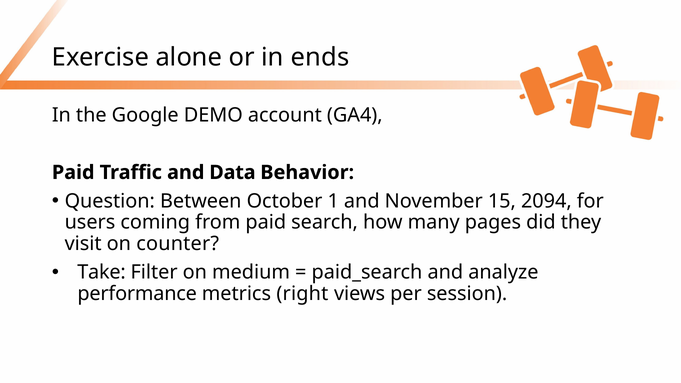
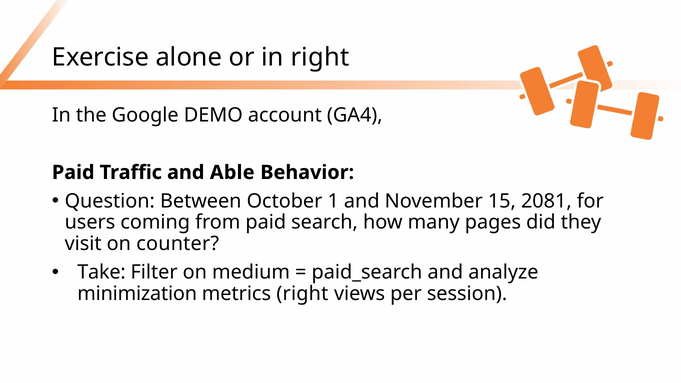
in ends: ends -> right (320, 57)
Data: Data -> Able (232, 172)
2094: 2094 -> 2081 (546, 201)
performance: performance -> minimization (137, 294)
